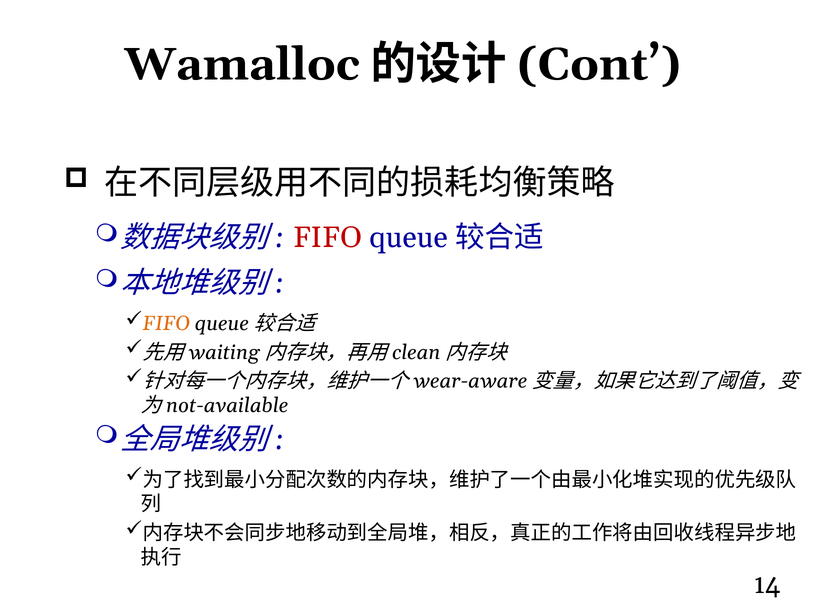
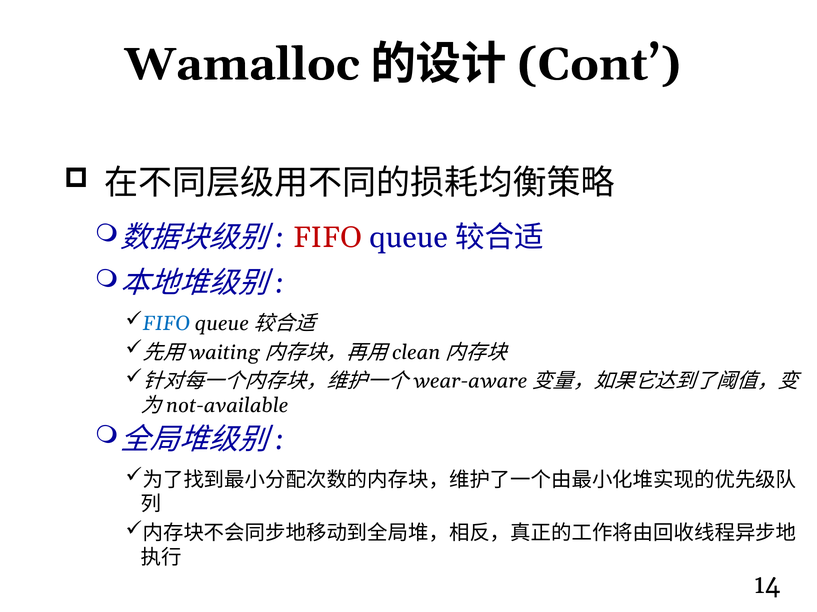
FIFO colour: orange -> blue (166, 324)
